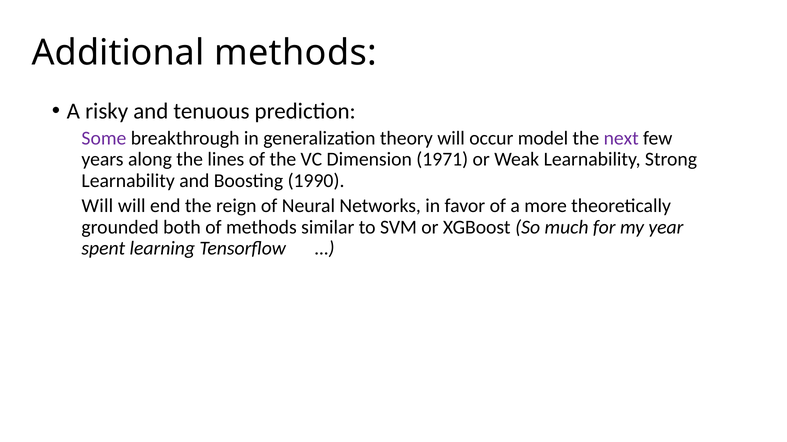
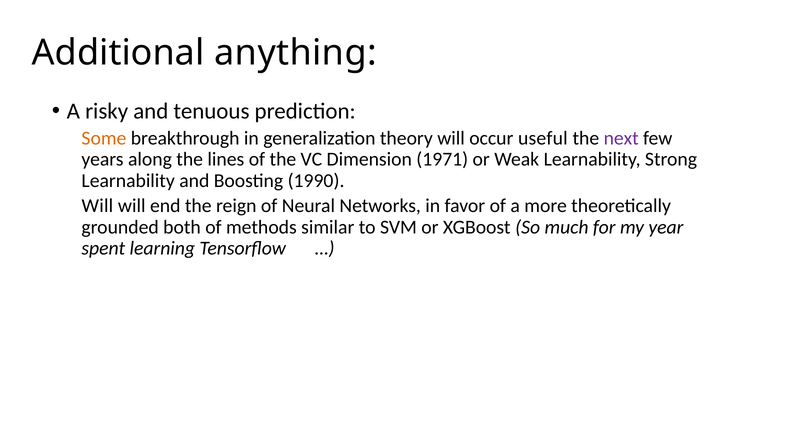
Additional methods: methods -> anything (296, 53)
Some colour: purple -> orange (104, 138)
model: model -> useful (543, 138)
